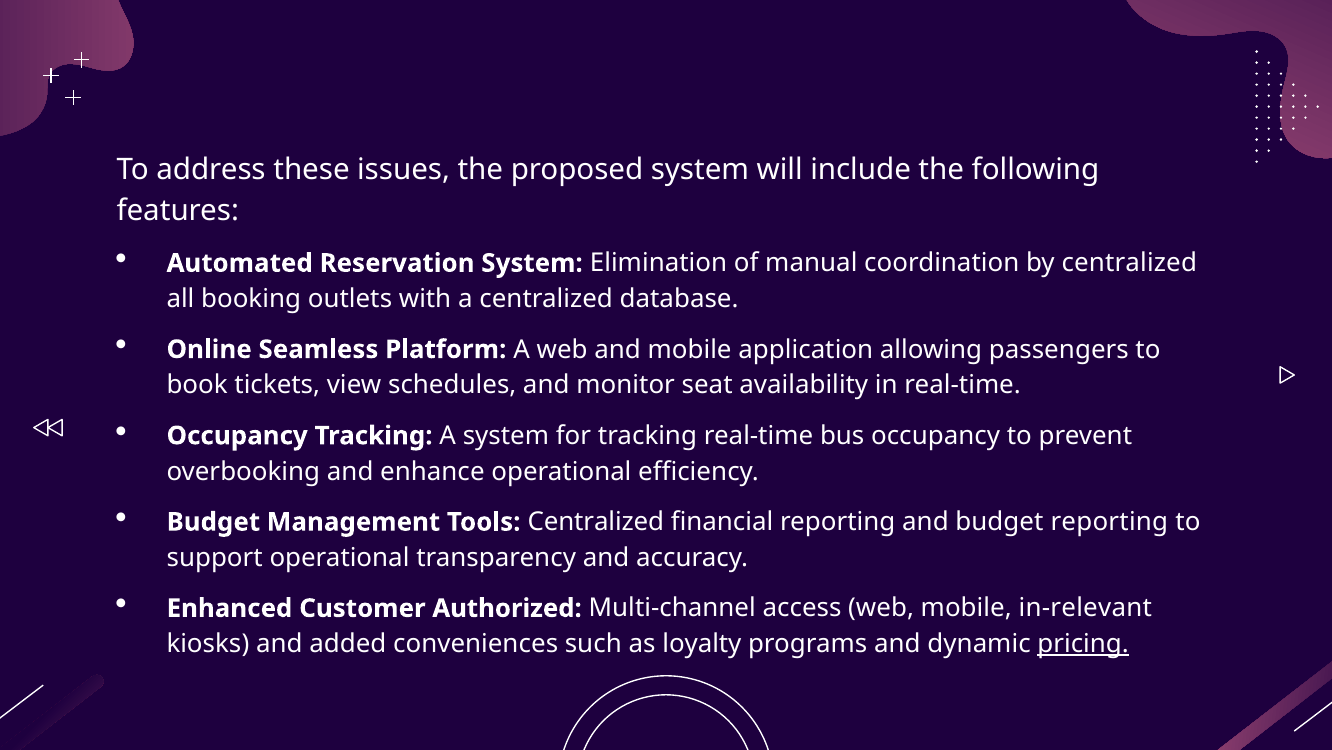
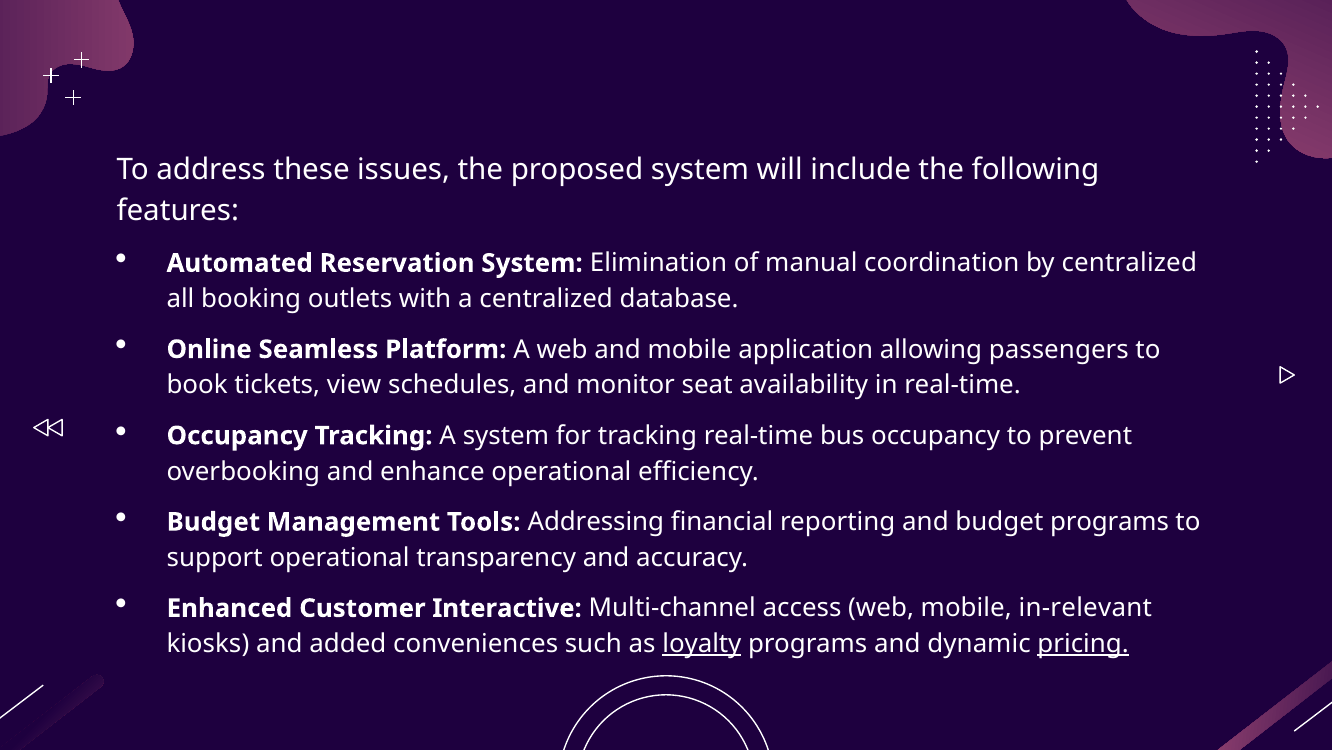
Tools Centralized: Centralized -> Addressing (596, 522)
budget reporting: reporting -> programs (1110, 522)
Authorized: Authorized -> Interactive (507, 608)
loyalty underline: none -> present (702, 644)
